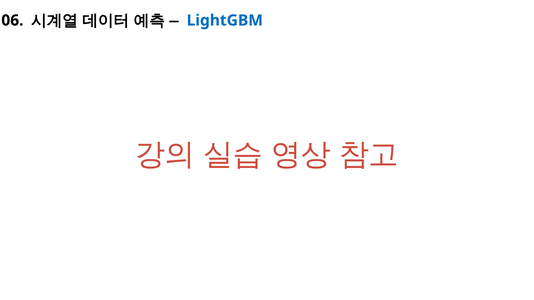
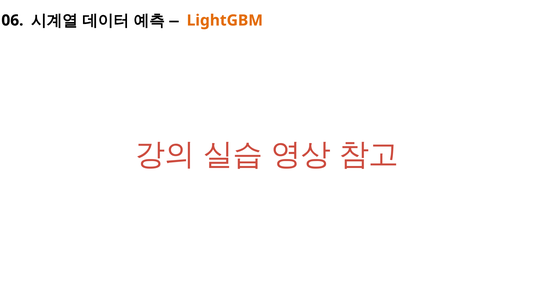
LightGBM colour: blue -> orange (225, 20)
